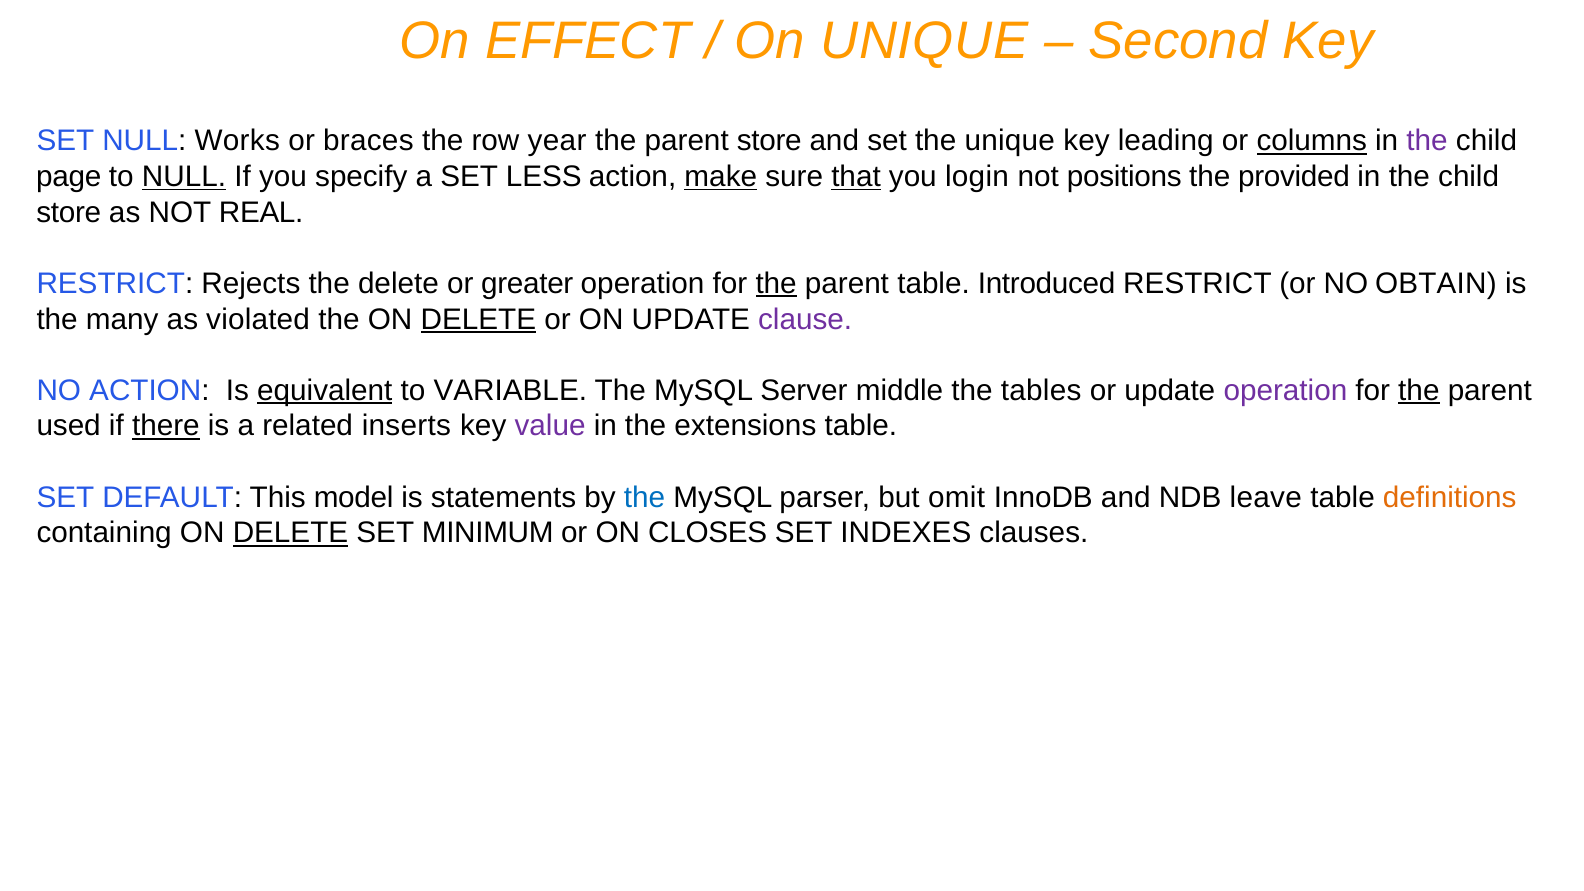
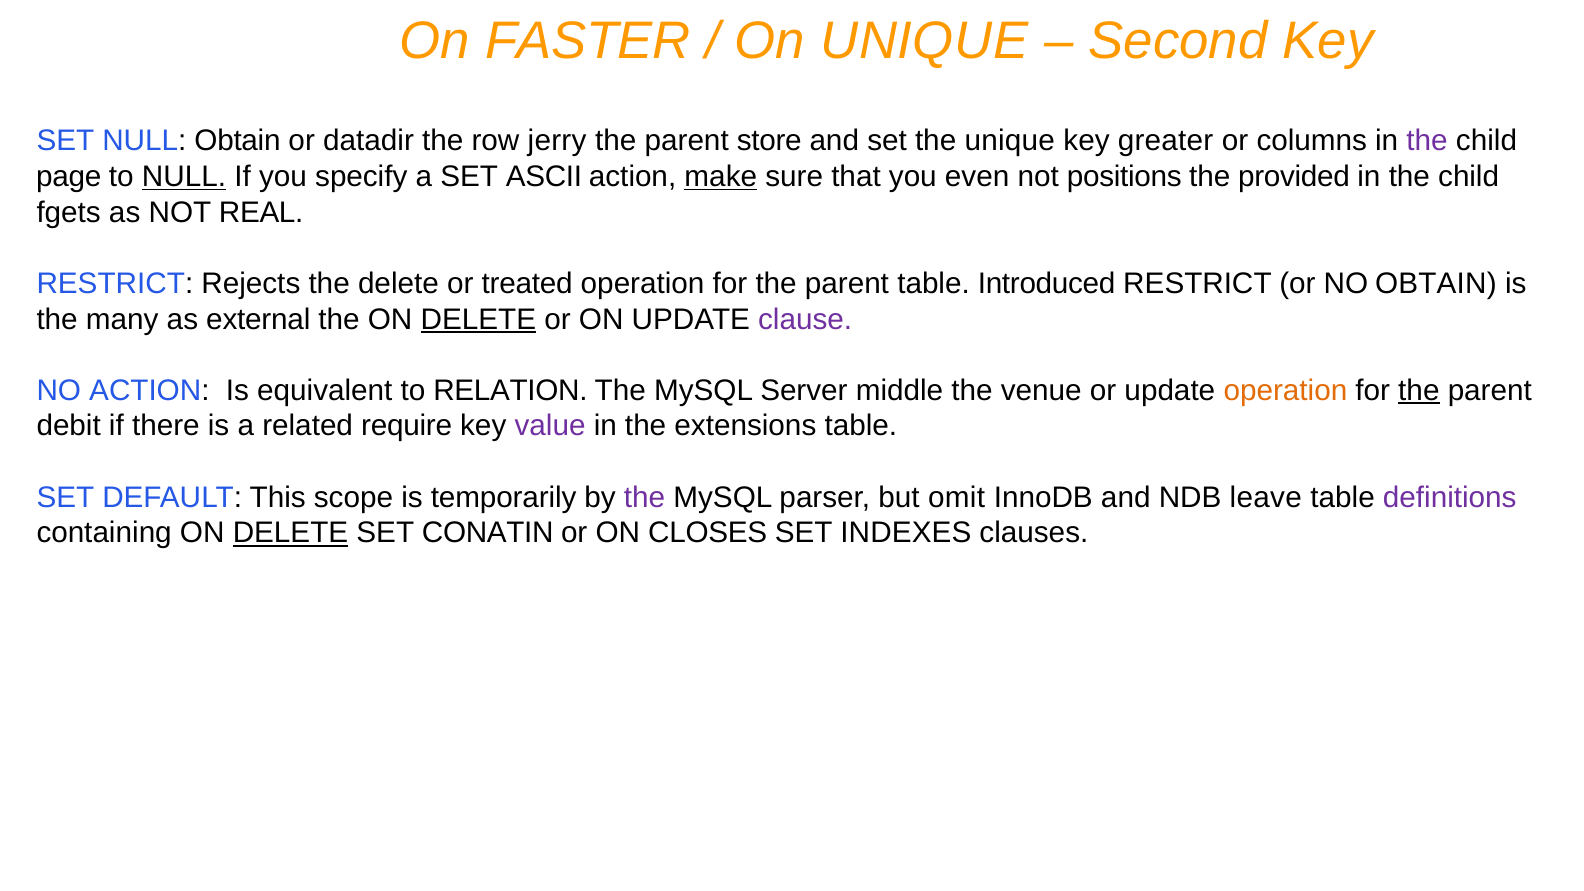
EFFECT: EFFECT -> FASTER (588, 41)
NULL Works: Works -> Obtain (238, 141)
braces: braces -> datadir (368, 141)
year: year -> jerry (557, 141)
leading: leading -> greater (1166, 141)
columns underline: present -> none (1312, 141)
LESS: LESS -> ASCII (544, 177)
that underline: present -> none (856, 177)
login: login -> even (977, 177)
store: store -> fgets (69, 212)
greater: greater -> treated (527, 284)
the underline: present -> none (776, 284)
violated: violated -> external (258, 319)
equivalent underline: present -> none (325, 391)
VARIABLE: VARIABLE -> RELATION (510, 391)
tables: tables -> venue (1041, 391)
operation colour: purple -> orange (1285, 391)
used: used -> debit (69, 426)
there underline: present -> none (166, 426)
inserts: inserts -> require (407, 426)
model: model -> scope (353, 497)
statements: statements -> temporarily (504, 497)
the colour: blue -> purple (645, 497)
definitions colour: orange -> purple (1450, 497)
MINIMUM: MINIMUM -> CONATIN (488, 533)
